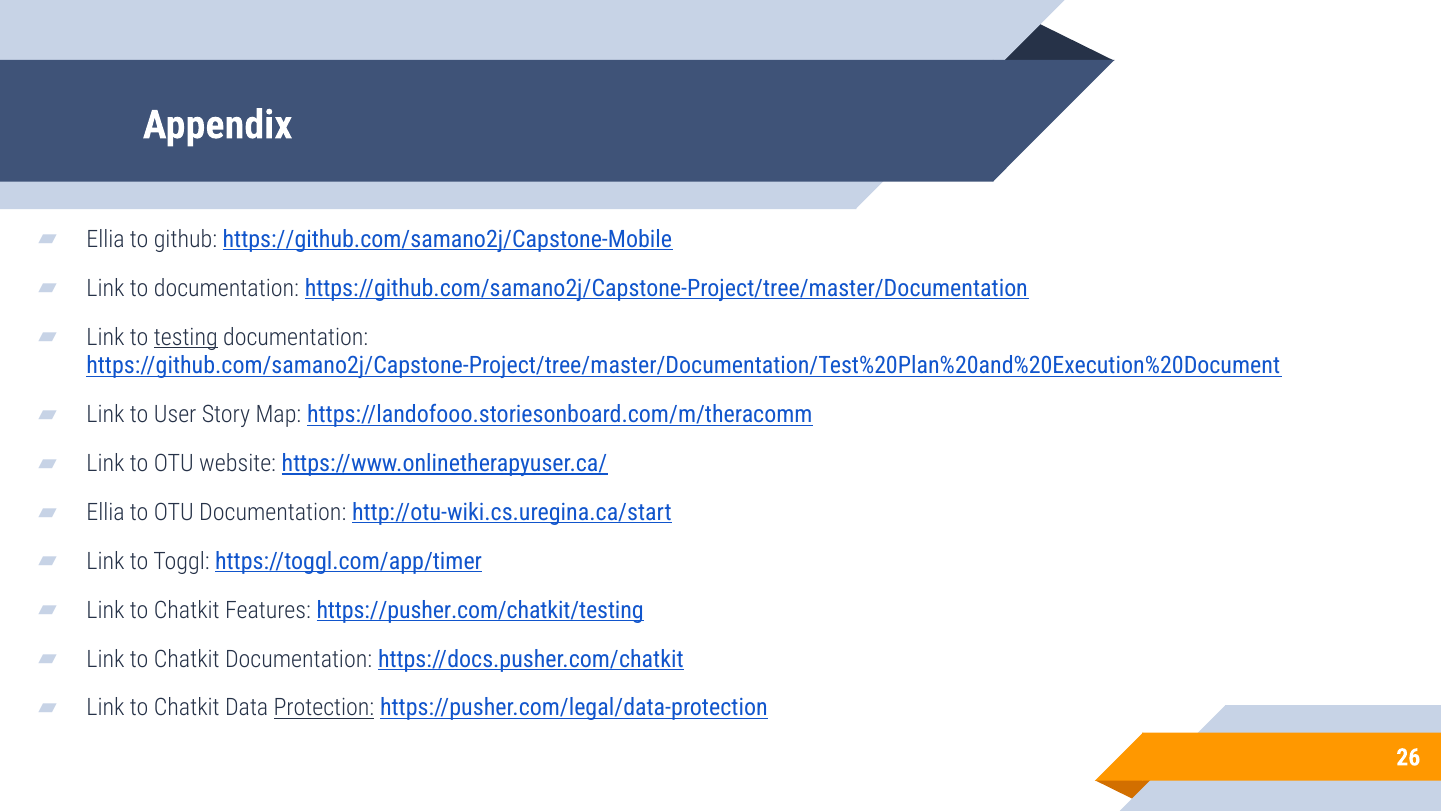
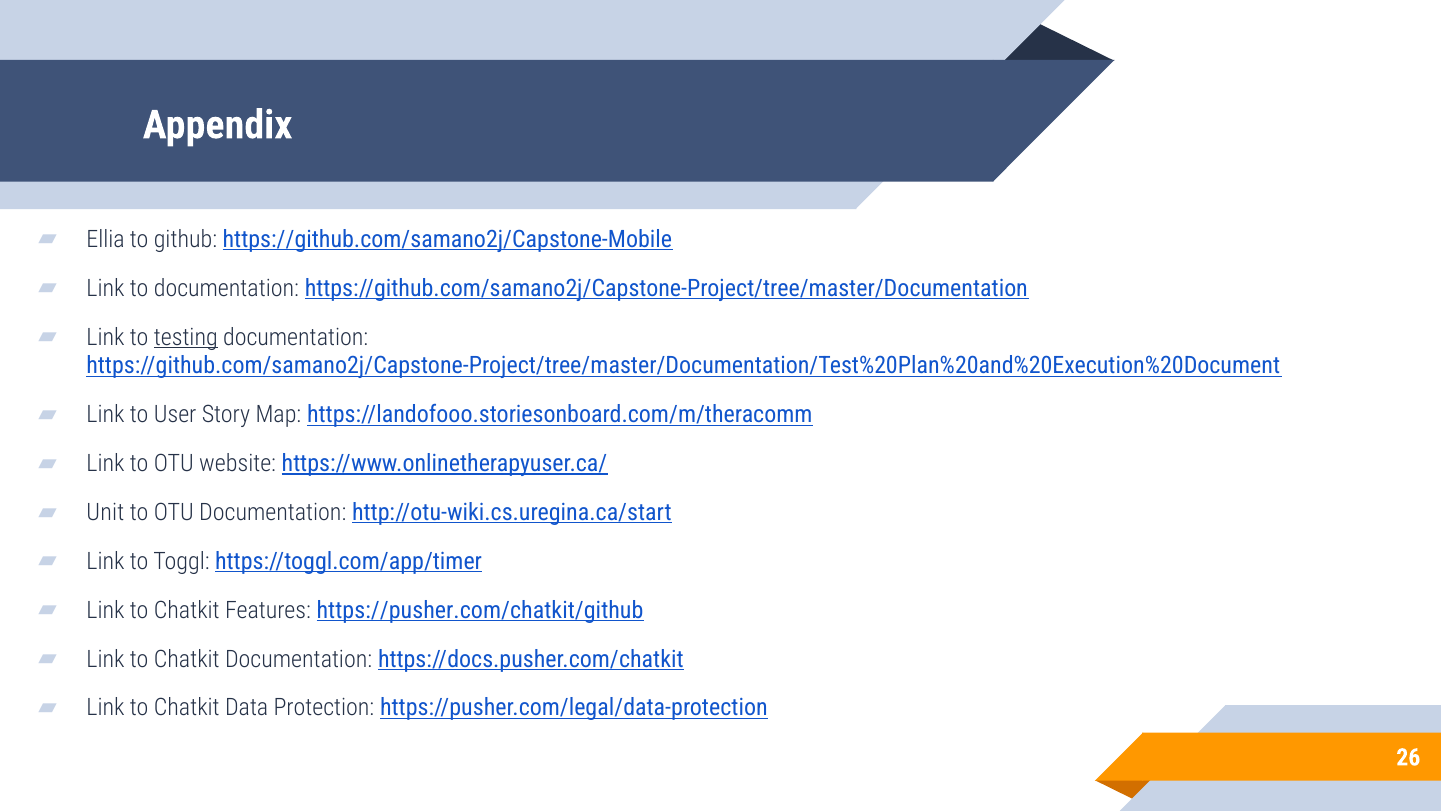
Ellia: Ellia -> Unit (105, 512)
https://pusher.com/chatkit/testing: https://pusher.com/chatkit/testing -> https://pusher.com/chatkit/github (480, 610)
Protection underline: present -> none (324, 708)
